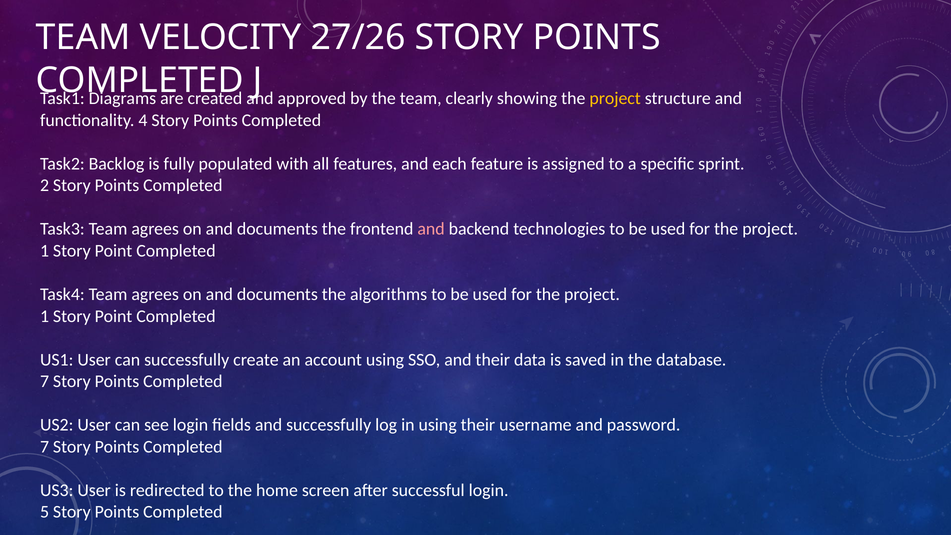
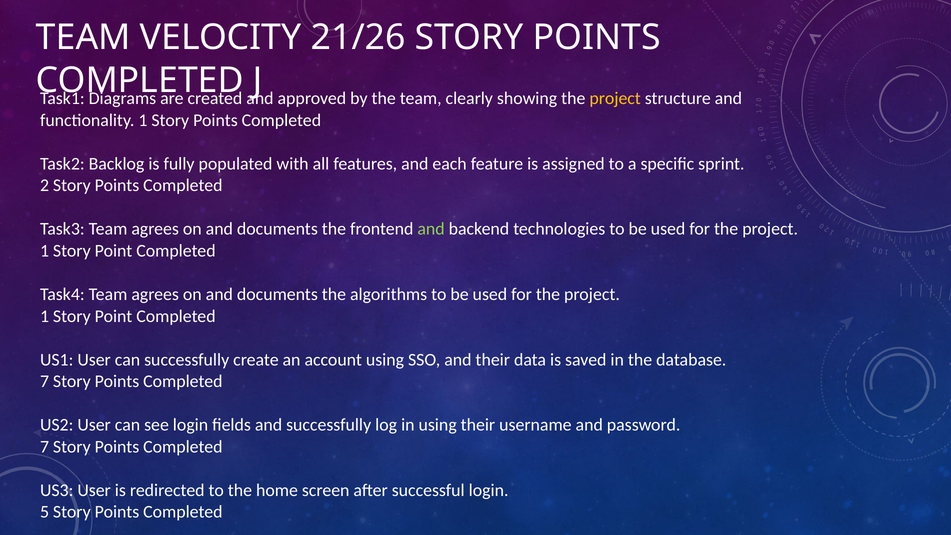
27/26: 27/26 -> 21/26 (358, 38)
functionality 4: 4 -> 1 (143, 120)
and colour: pink -> light green (431, 229)
